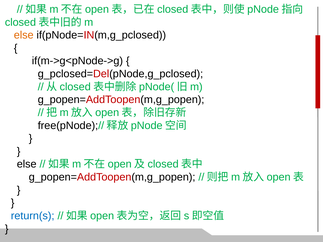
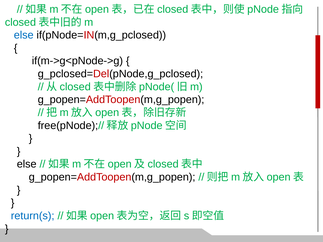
else colour: orange -> blue (24, 35)
